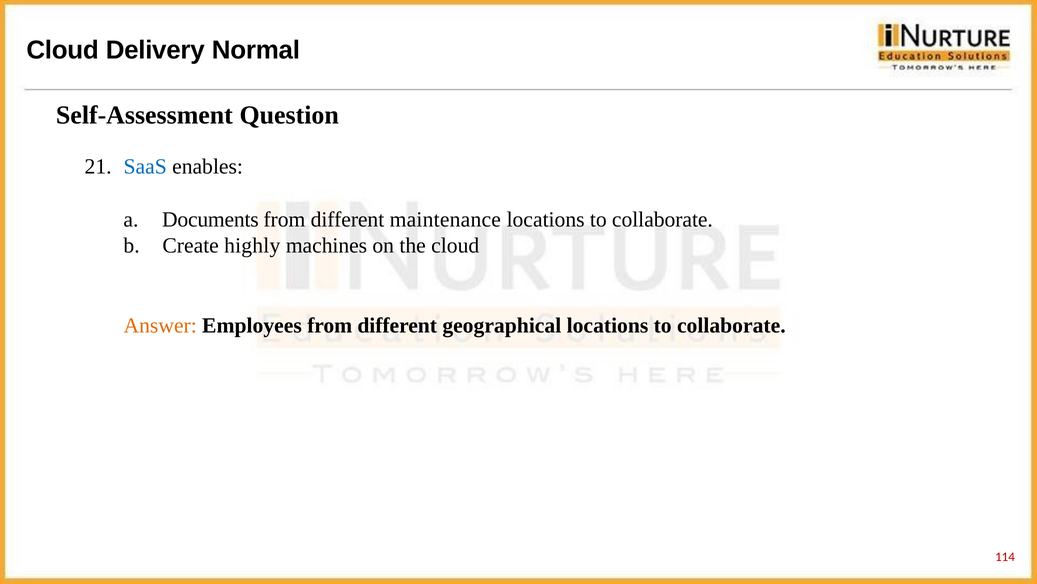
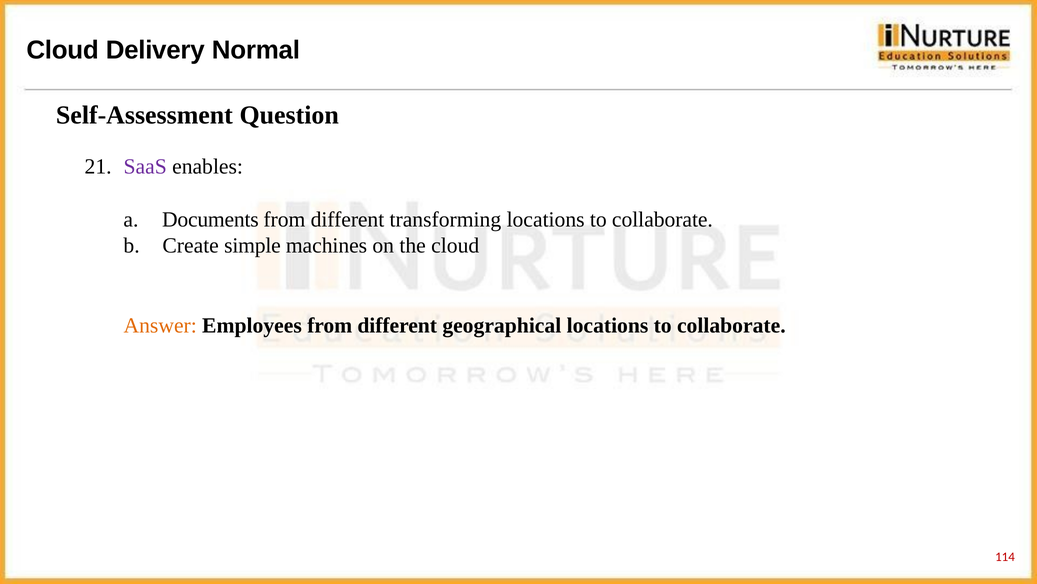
SaaS colour: blue -> purple (145, 166)
maintenance: maintenance -> transforming (445, 219)
highly: highly -> simple (252, 245)
